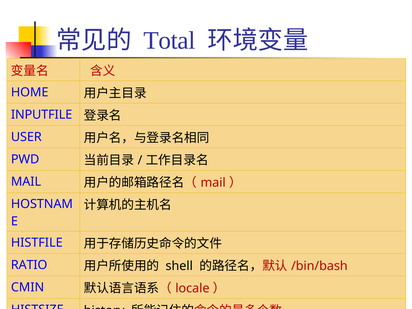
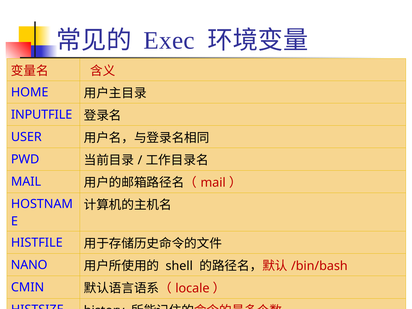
Total: Total -> Exec (169, 41)
RATIO: RATIO -> NANO (29, 265)
